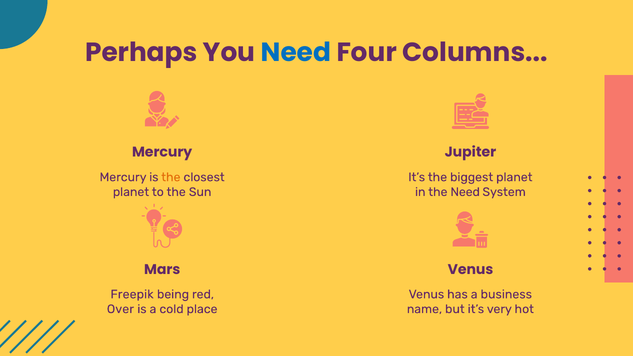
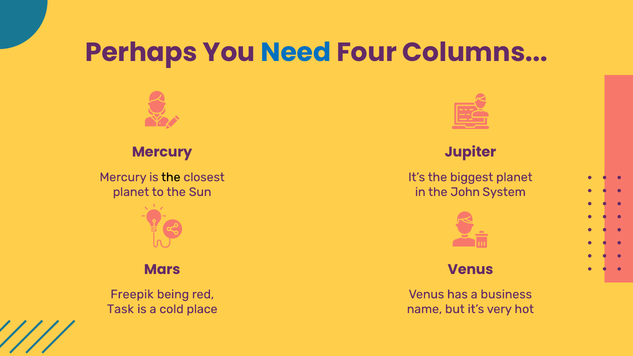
the colour: orange -> black (171, 177)
the Need: Need -> John (465, 192)
Over: Over -> Task (120, 309)
